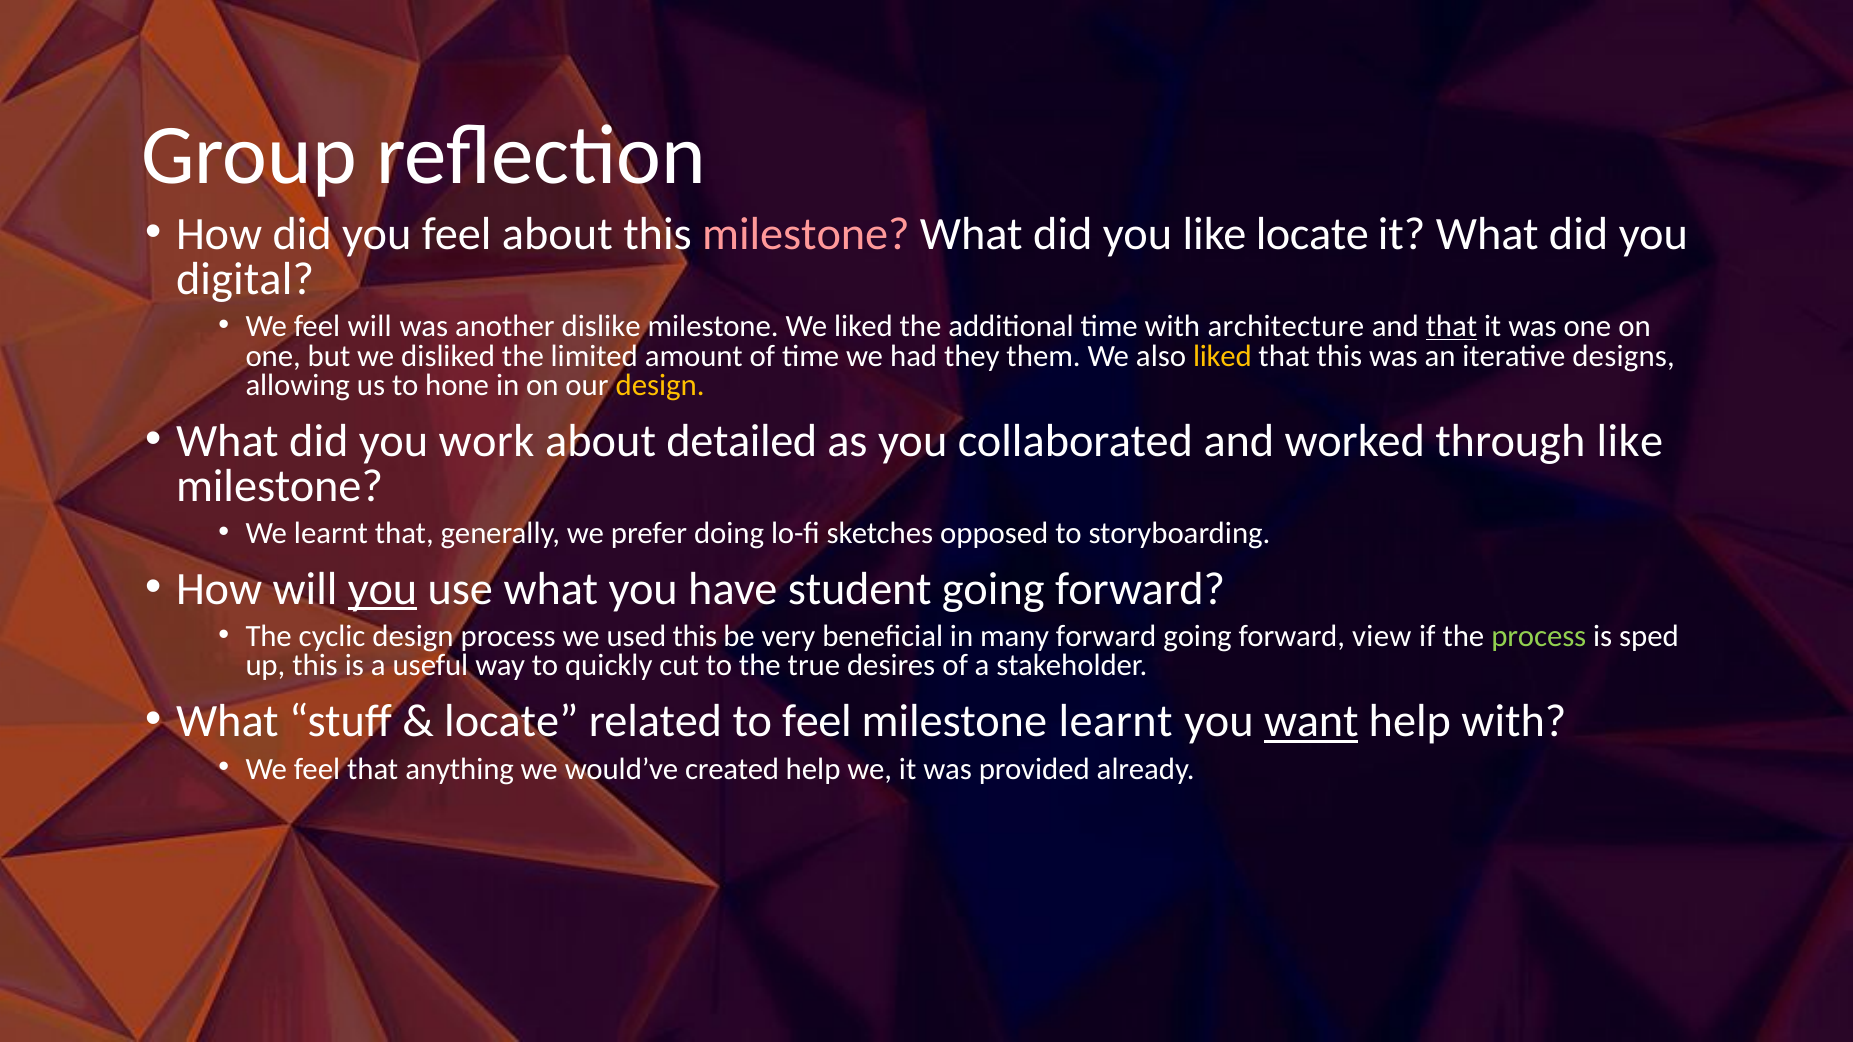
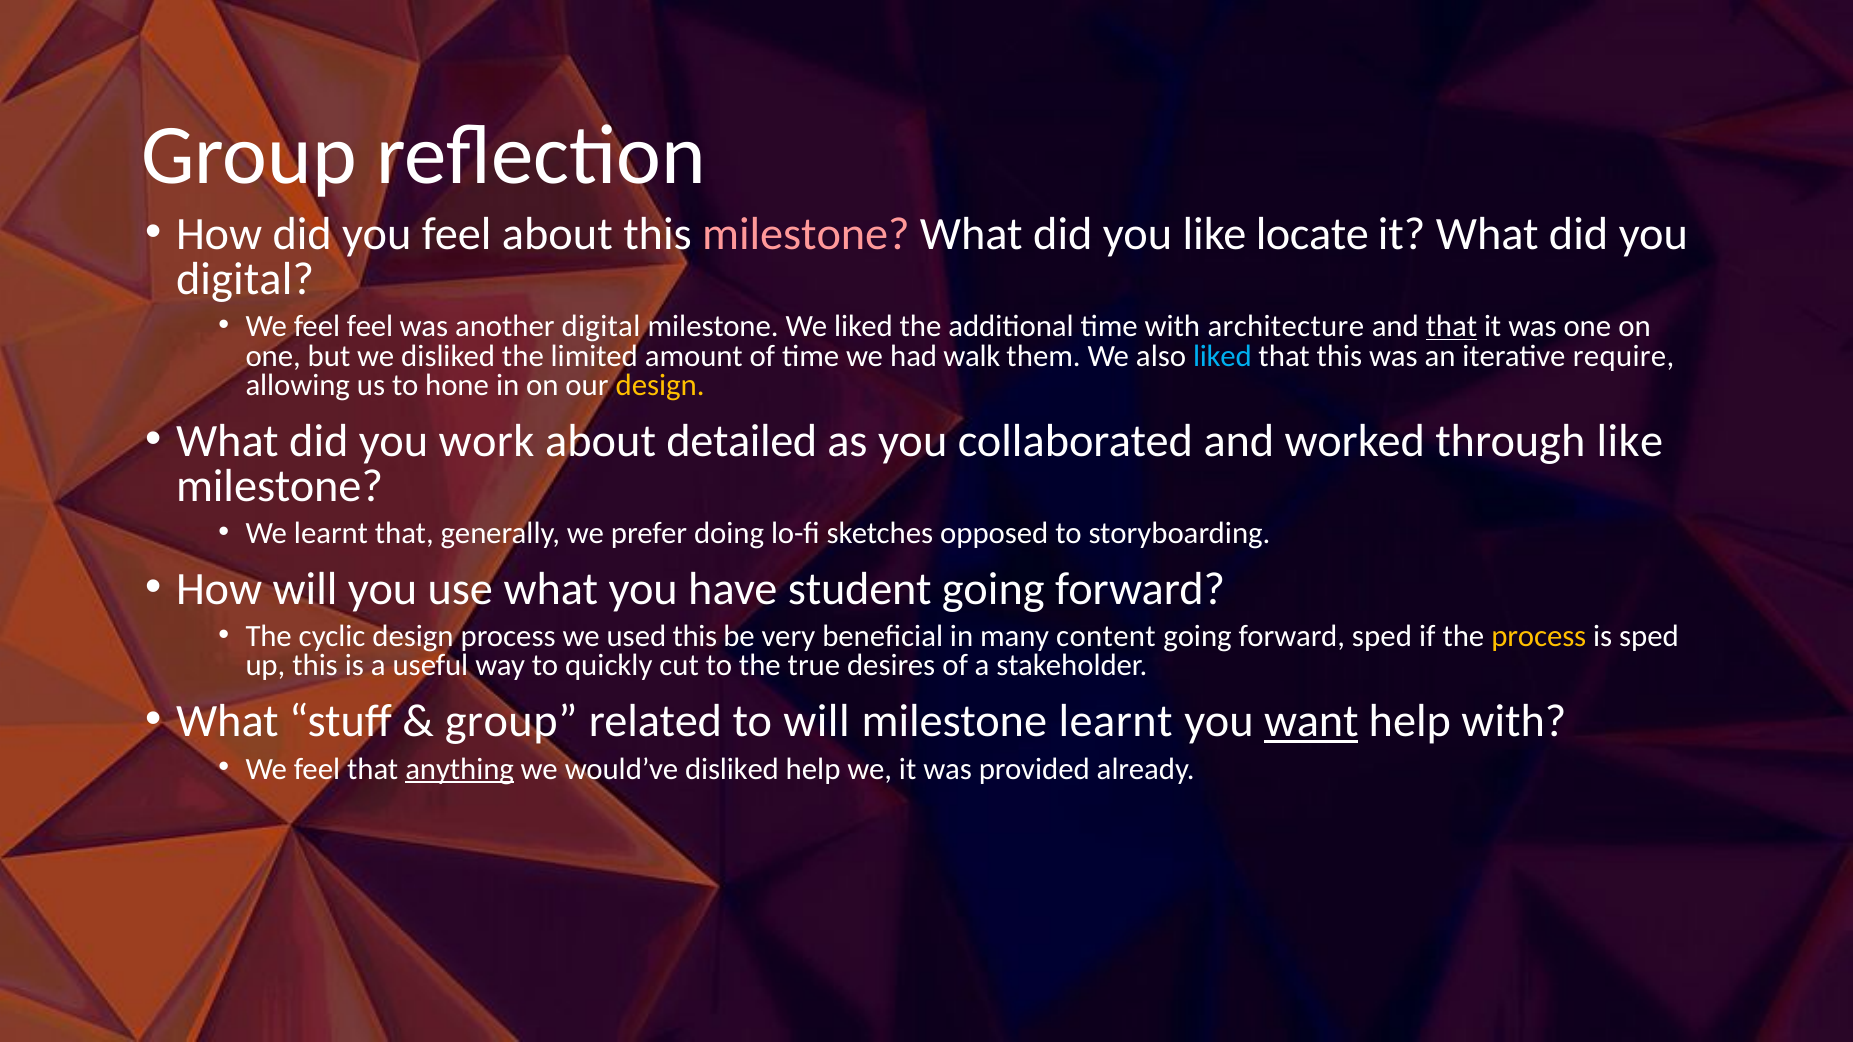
feel will: will -> feel (370, 326)
another dislike: dislike -> digital (601, 326)
they: they -> walk (972, 356)
liked colour: yellow -> light blue (1222, 356)
designs: designs -> require (1624, 356)
you underline: present -> none (383, 589)
many forward: forward -> content (1106, 636)
forward view: view -> sped (1382, 636)
process colour: light green -> yellow (1539, 636)
locate: locate -> group (511, 722)
to feel: feel -> will (816, 722)
anything underline: none -> present (460, 769)
would’ve created: created -> disliked (732, 769)
